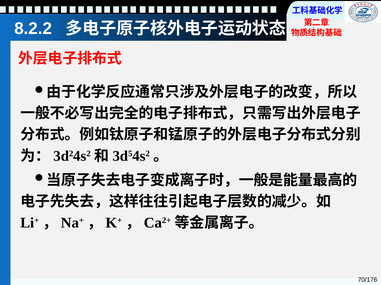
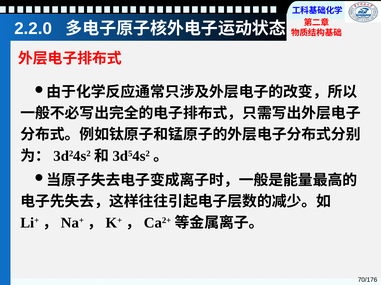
8.2.2: 8.2.2 -> 2.2.0 (33, 29)
